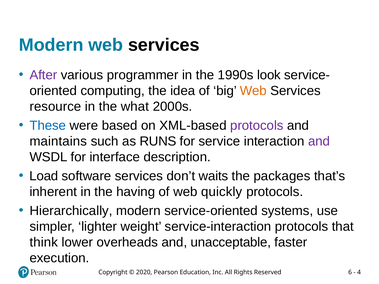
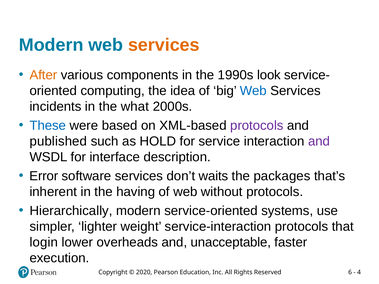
services colour: black -> orange (164, 45)
After colour: purple -> orange (43, 75)
programmer: programmer -> components (143, 75)
Web colour: orange -> blue (253, 91)
resource: resource -> incidents (55, 107)
maintains: maintains -> published (58, 141)
RUNS: RUNS -> HOLD (158, 141)
Load: Load -> Error (44, 176)
quickly: quickly -> without (222, 192)
think: think -> login (44, 242)
